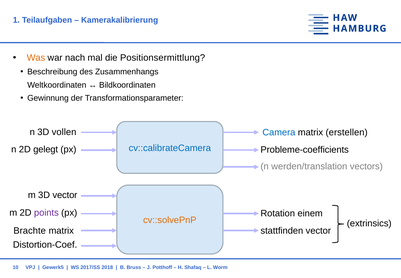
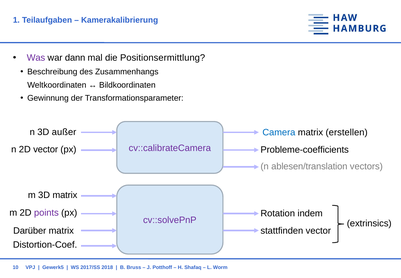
Was colour: orange -> purple (36, 58)
nach: nach -> dann (75, 58)
vollen: vollen -> außer (64, 132)
cv::calibrateCamera colour: blue -> purple (170, 148)
2D gelegt: gelegt -> vector (46, 149)
werden/translation: werden/translation -> ablesen/translation (309, 166)
3D vector: vector -> matrix (65, 195)
einem: einem -> indem (310, 213)
cv::solvePnP colour: orange -> purple (170, 220)
Brachte: Brachte -> Darüber (30, 230)
